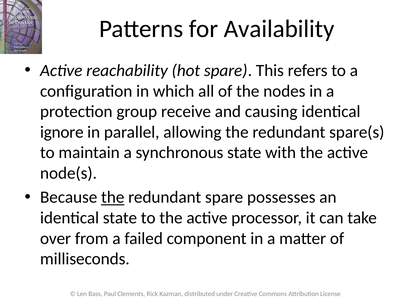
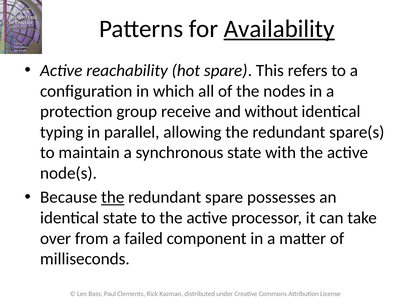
Availability underline: none -> present (279, 29)
causing: causing -> without (271, 112)
ignore: ignore -> typing (62, 132)
